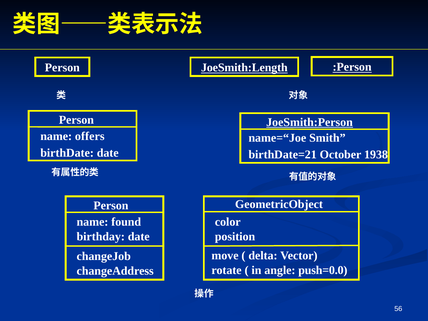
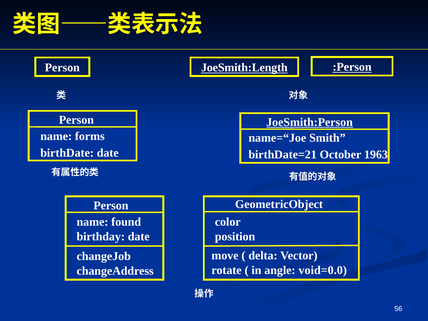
offers: offers -> forms (90, 136)
1938: 1938 -> 1963 (376, 155)
push=0.0: push=0.0 -> void=0.0 (323, 270)
